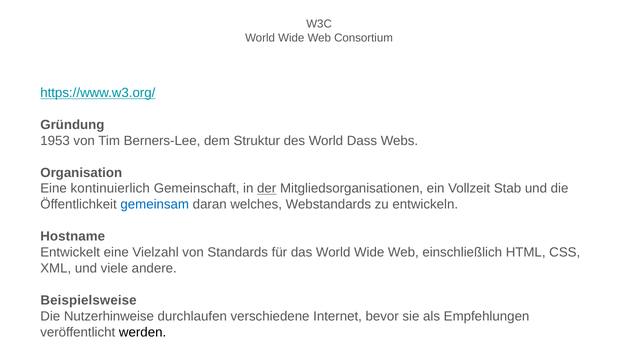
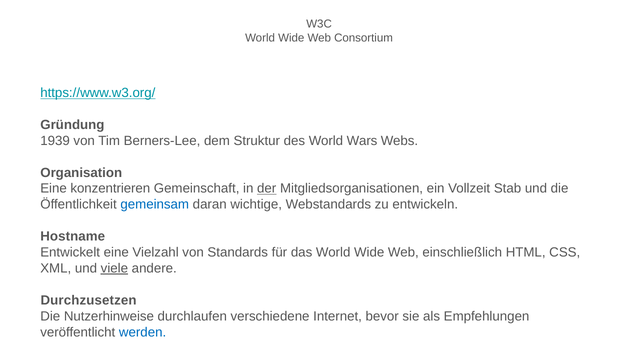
1953: 1953 -> 1939 (55, 141)
Dass: Dass -> Wars (362, 141)
kontinuierlich: kontinuierlich -> konzentrieren (110, 189)
welches: welches -> wichtige (256, 204)
viele underline: none -> present (114, 268)
Beispielsweise: Beispielsweise -> Durchzusetzen (89, 300)
werden colour: black -> blue (143, 332)
